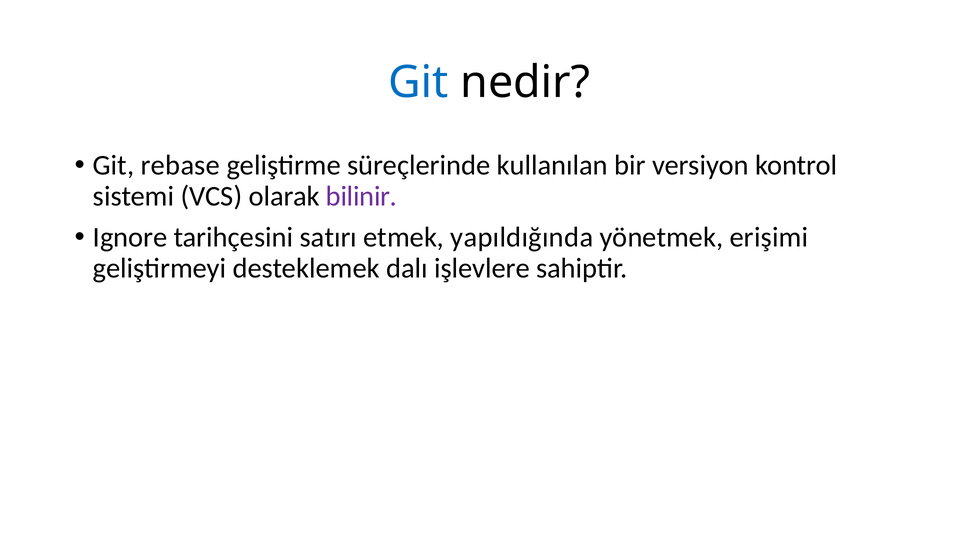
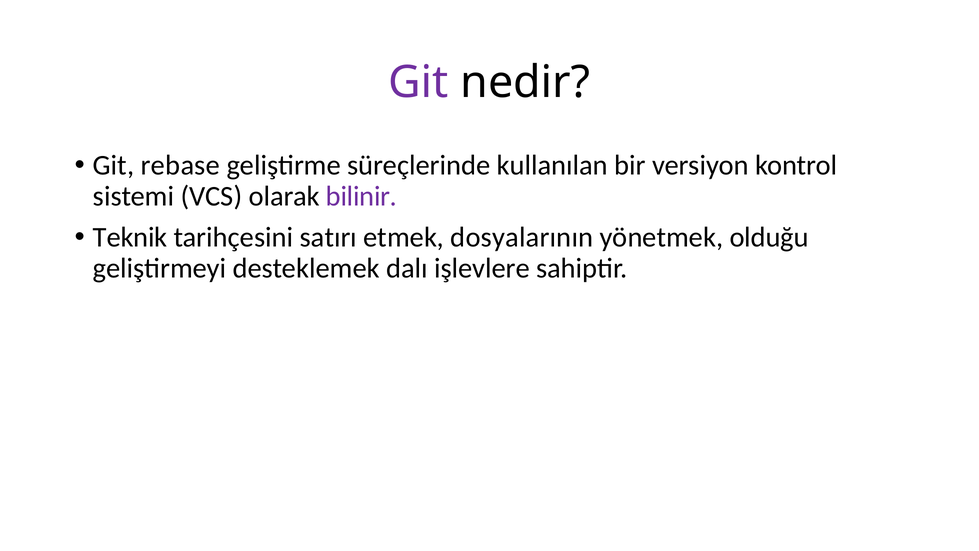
Git colour: blue -> purple (418, 82)
Ignore: Ignore -> Teknik (130, 237)
yapıldığında: yapıldığında -> dosyalarının (522, 237)
erişimi: erişimi -> olduğu (769, 237)
